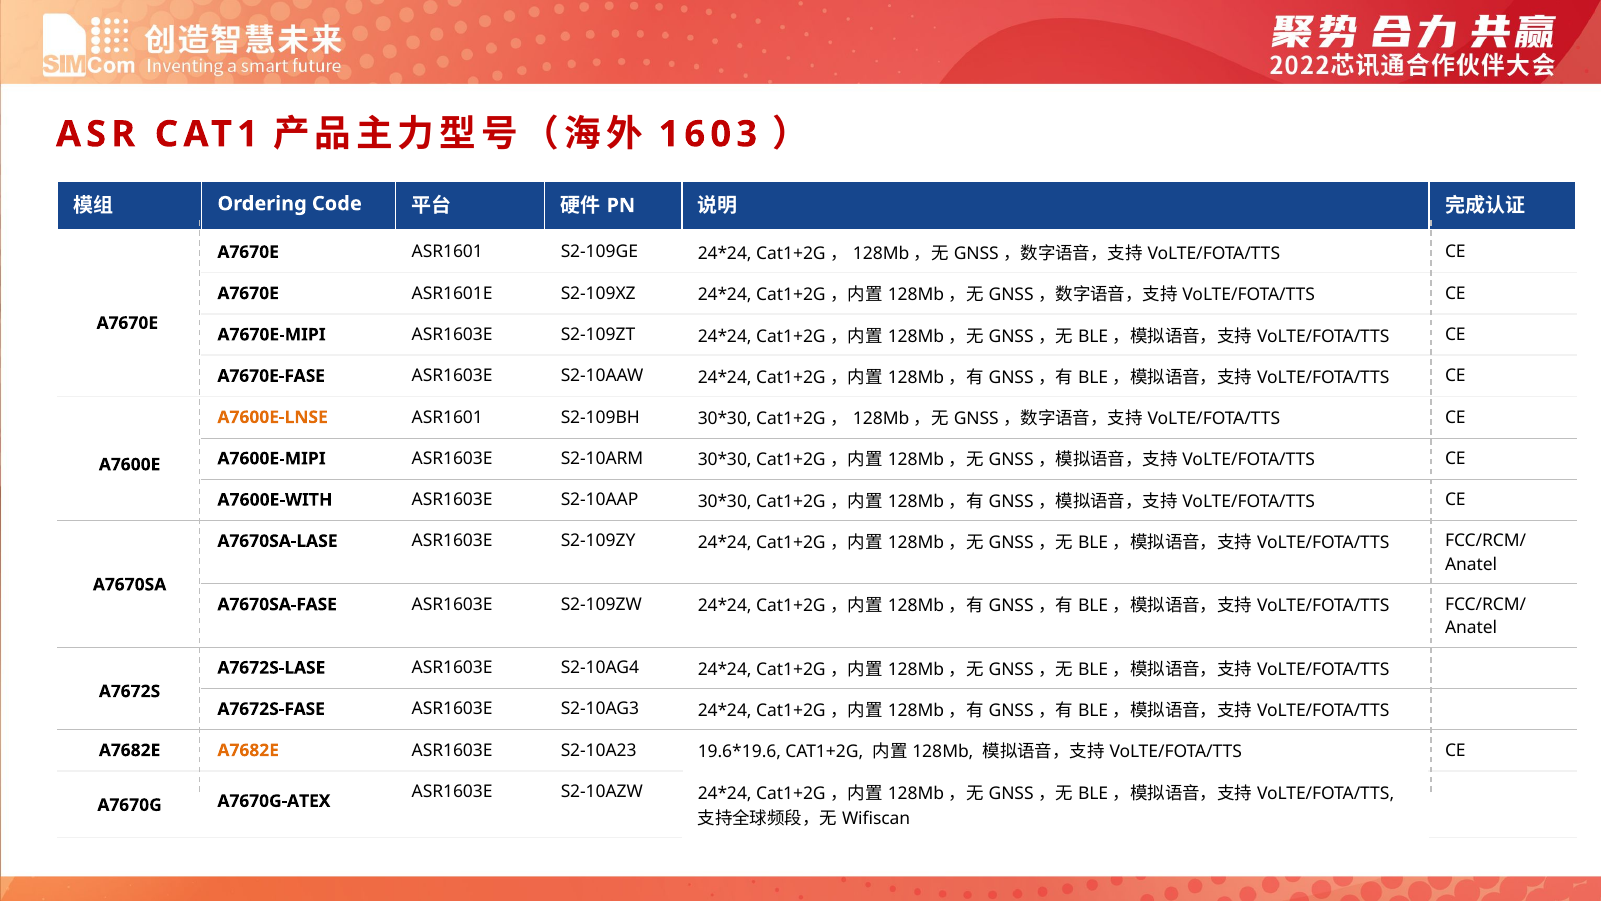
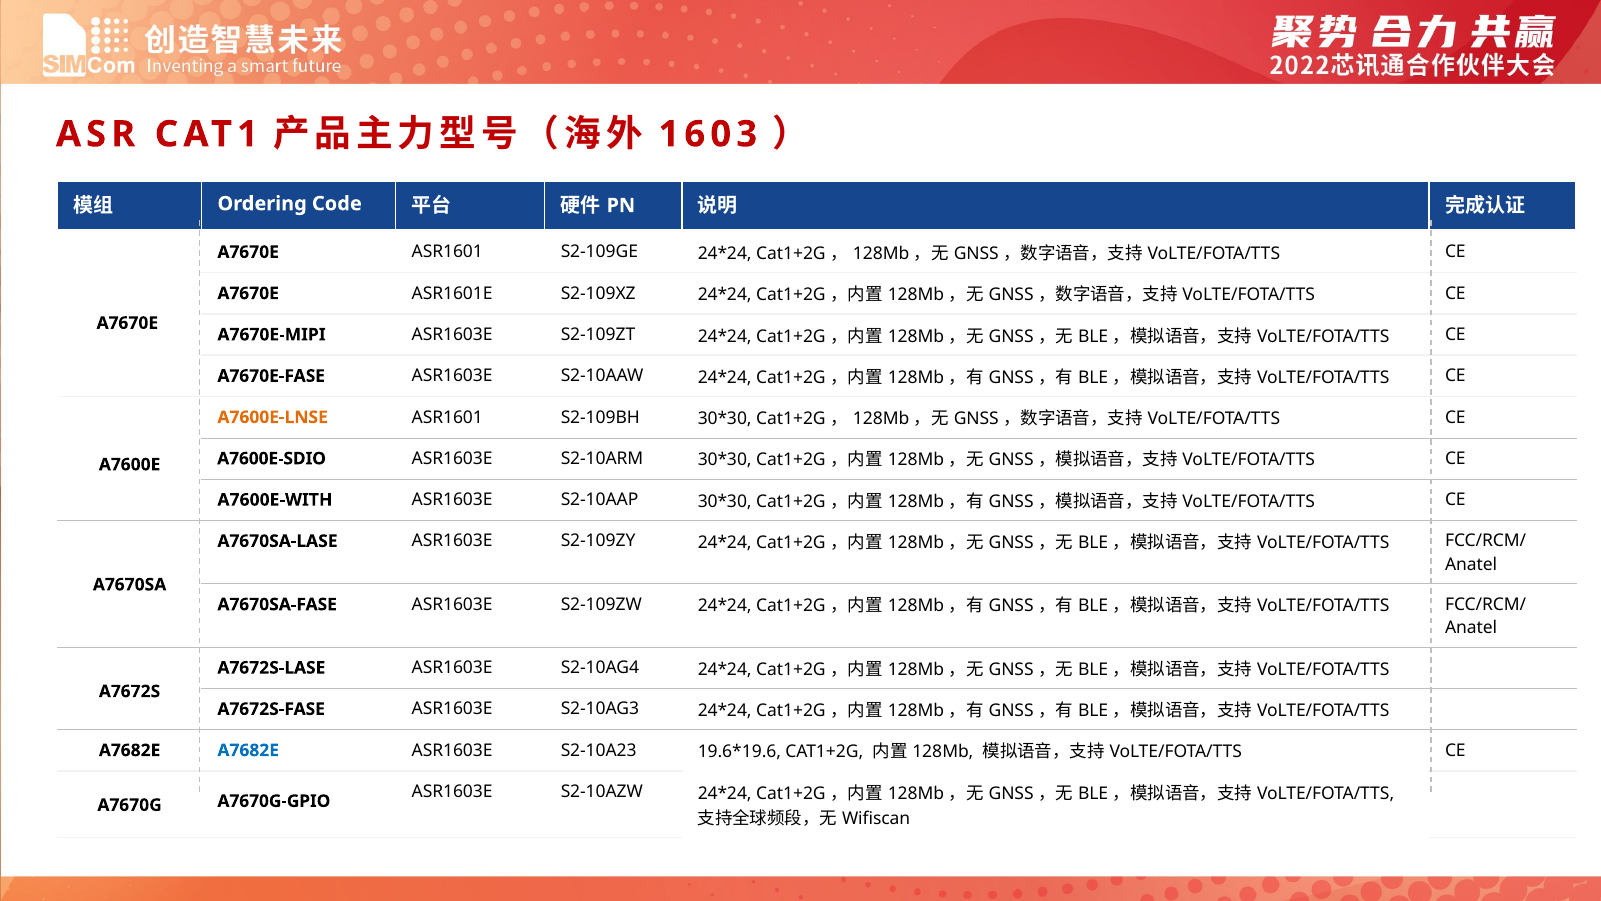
A7600E-MIPI: A7600E-MIPI -> A7600E-SDIO (272, 458)
A7682E colour: orange -> blue (248, 750)
A7670G-ATEX: A7670G-ATEX -> A7670G-GPIO (274, 801)
